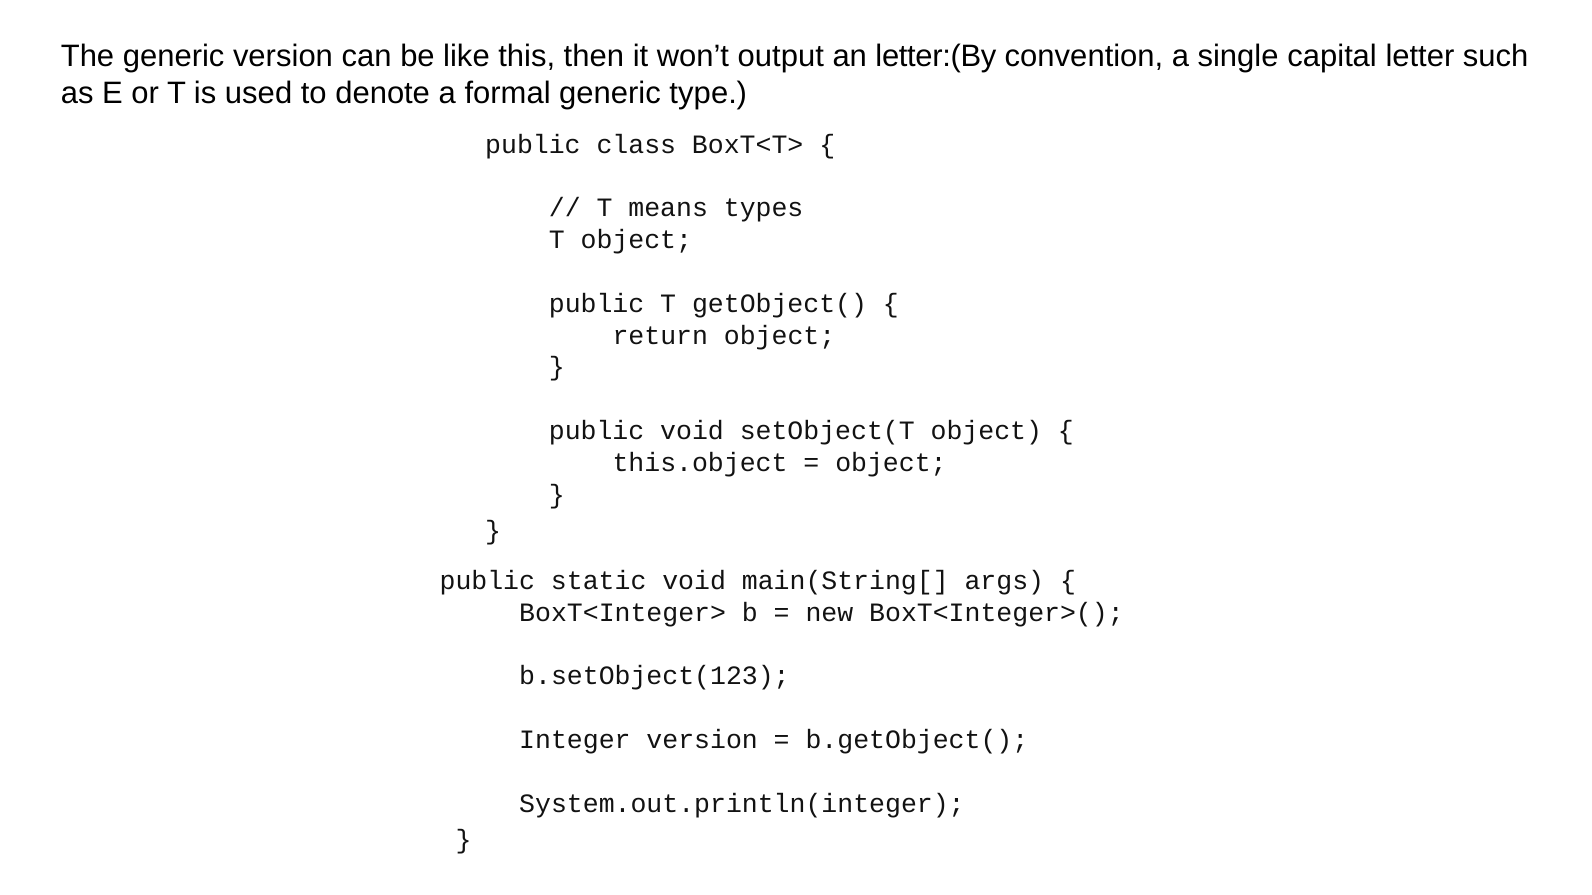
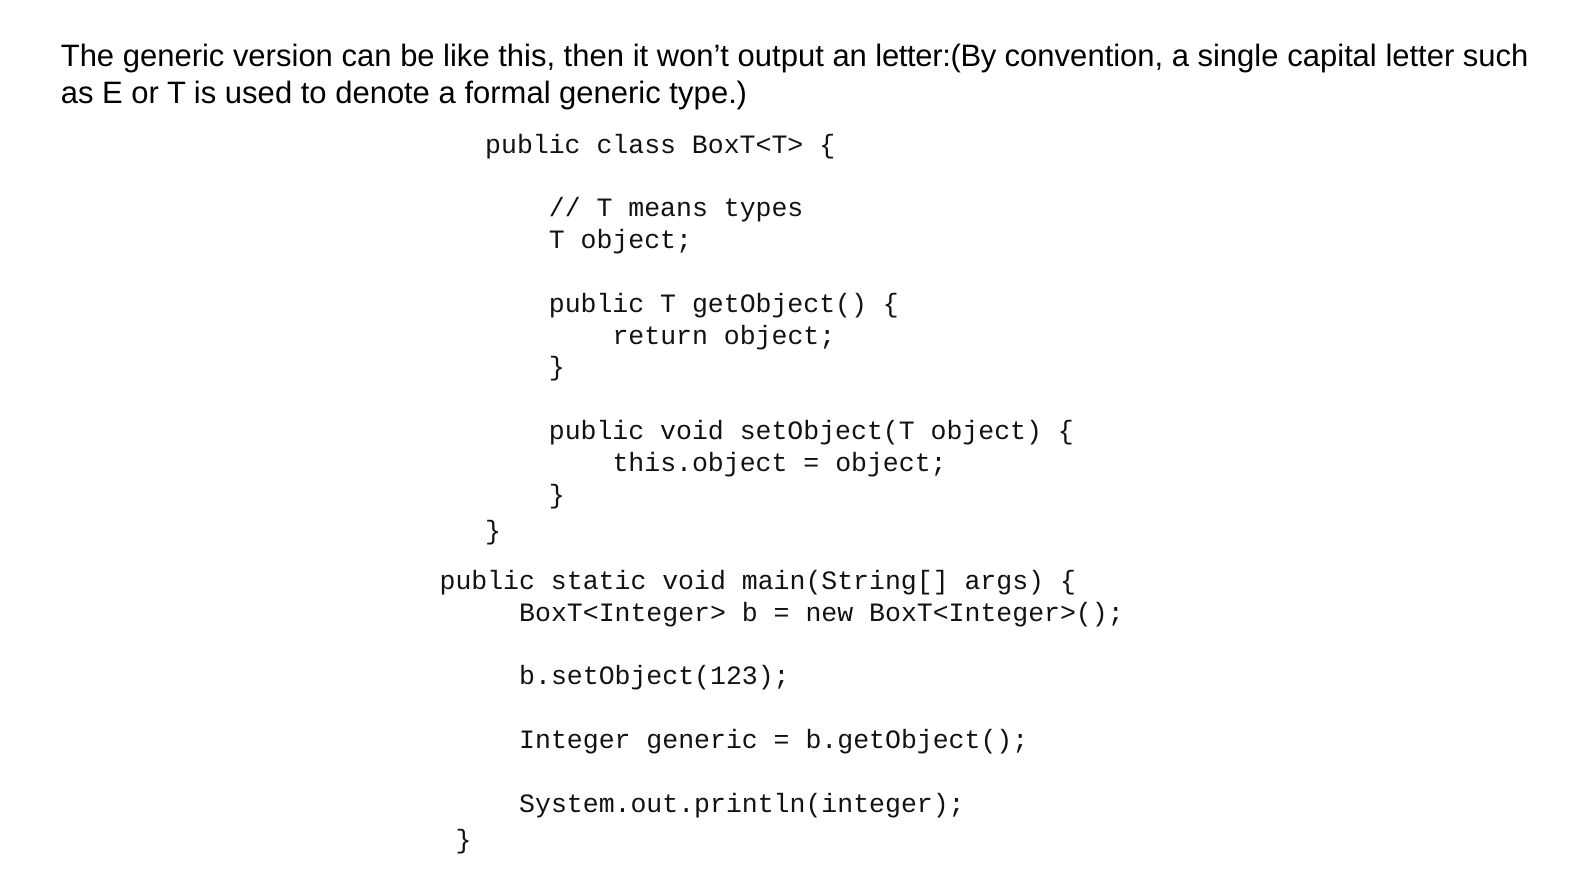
Integer version: version -> generic (702, 740)
